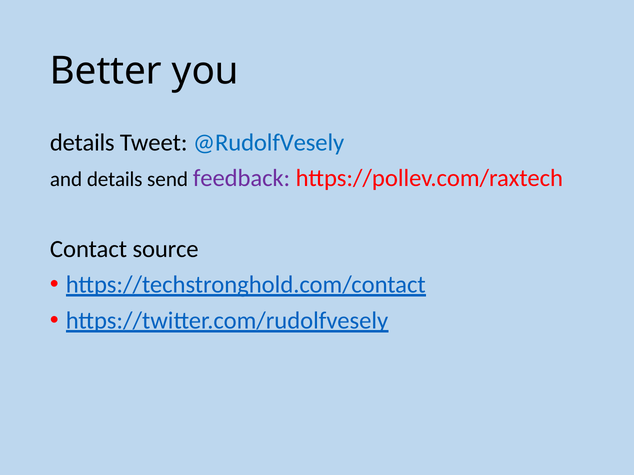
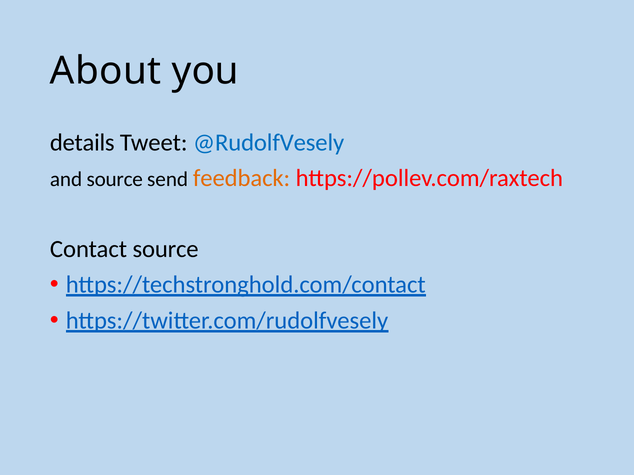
Better: Better -> About (106, 71)
and details: details -> source (115, 180)
feedback colour: purple -> orange (242, 178)
